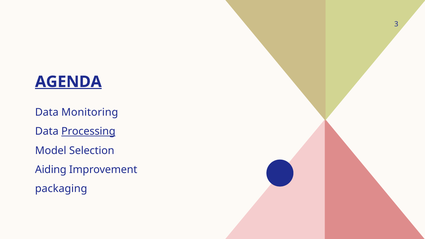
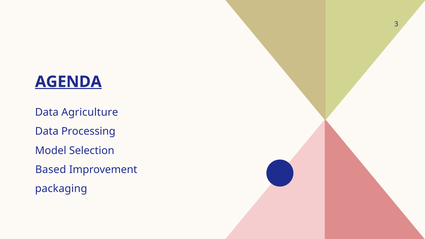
Monitoring: Monitoring -> Agriculture (90, 112)
Processing underline: present -> none (88, 131)
Aiding: Aiding -> Based (51, 170)
